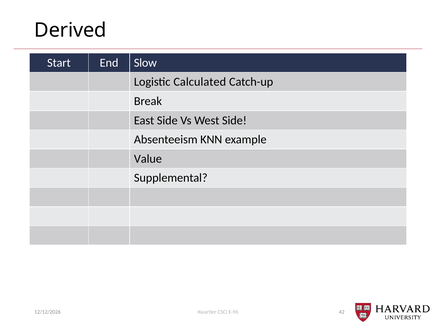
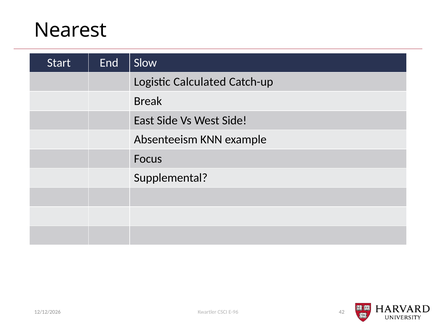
Derived: Derived -> Nearest (70, 30)
Value: Value -> Focus (148, 159)
